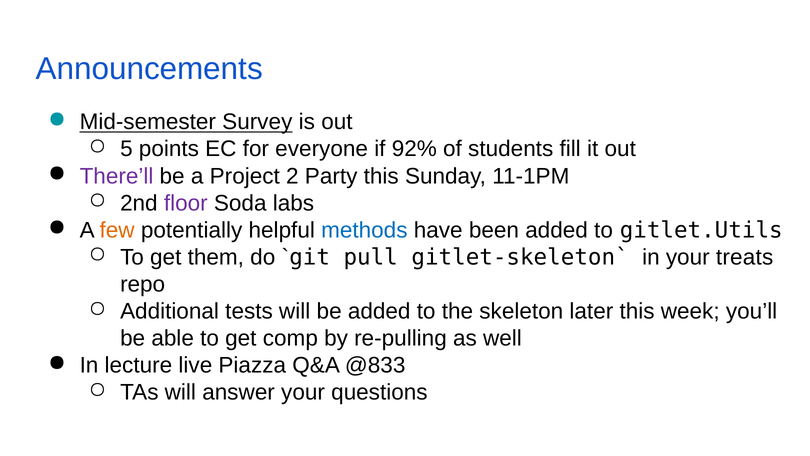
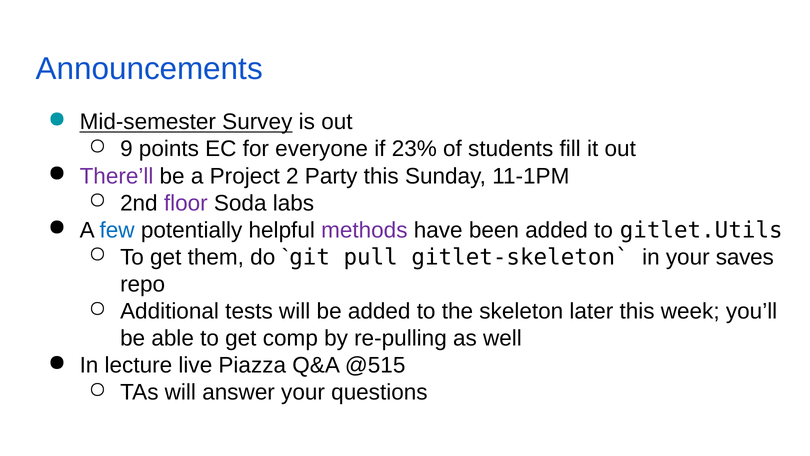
5: 5 -> 9 (126, 149)
92%: 92% -> 23% (414, 149)
few colour: orange -> blue (117, 230)
methods colour: blue -> purple (364, 230)
treats: treats -> saves (745, 257)
@833: @833 -> @515 (375, 365)
